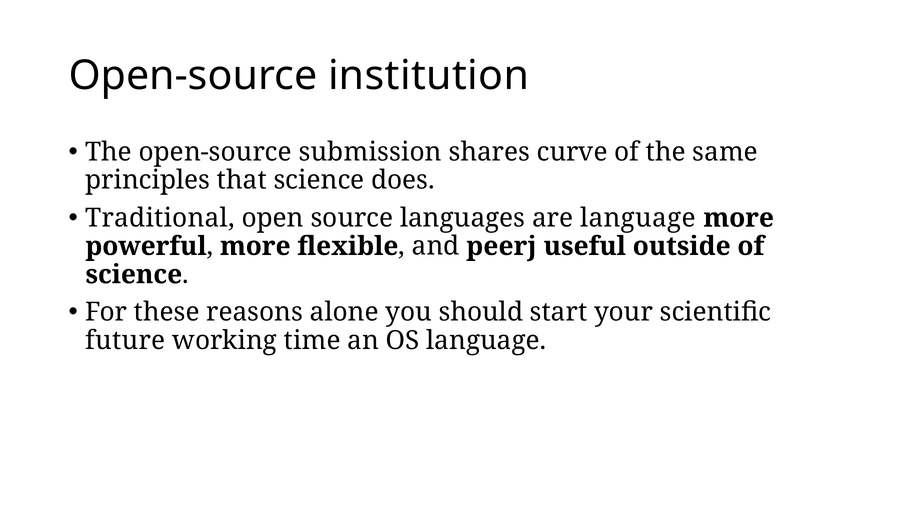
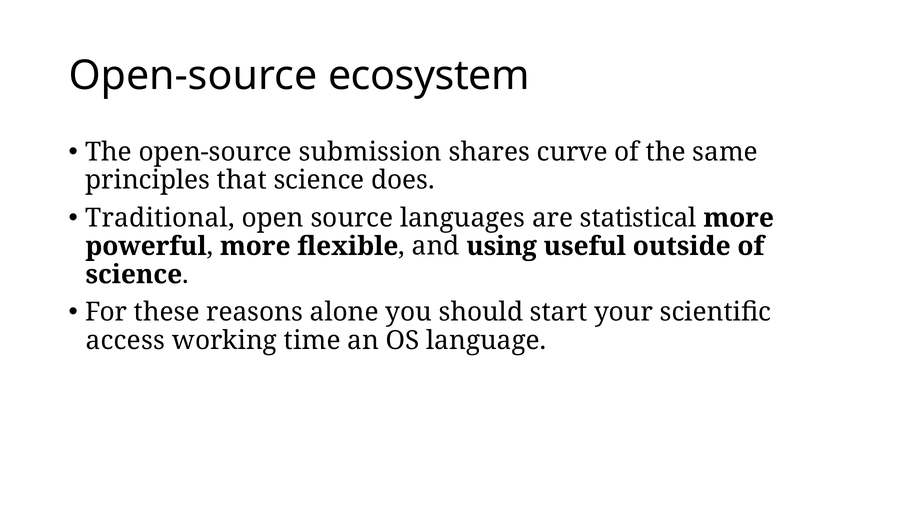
institution: institution -> ecosystem (429, 76)
are language: language -> statistical (638, 218)
peerj: peerj -> using (502, 246)
future: future -> access (125, 340)
